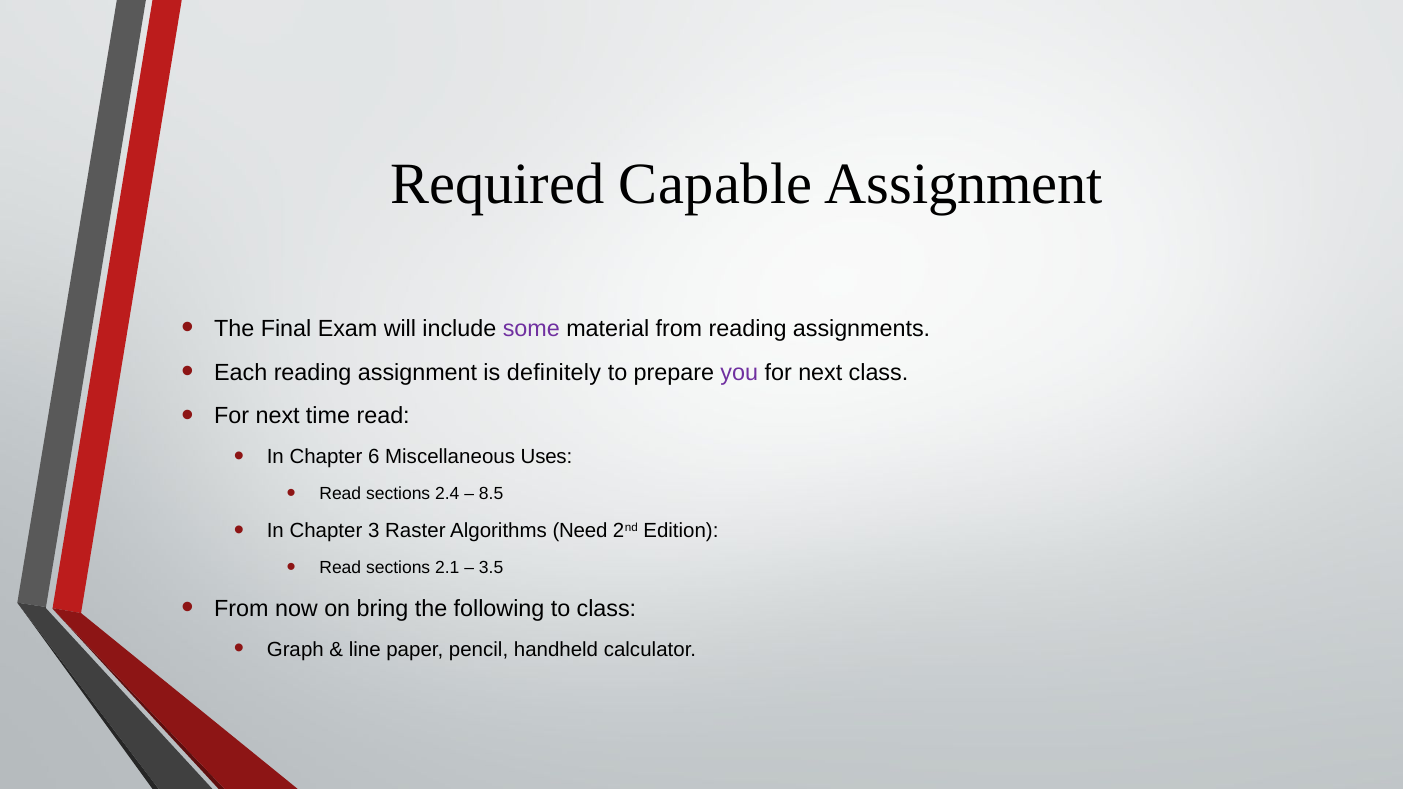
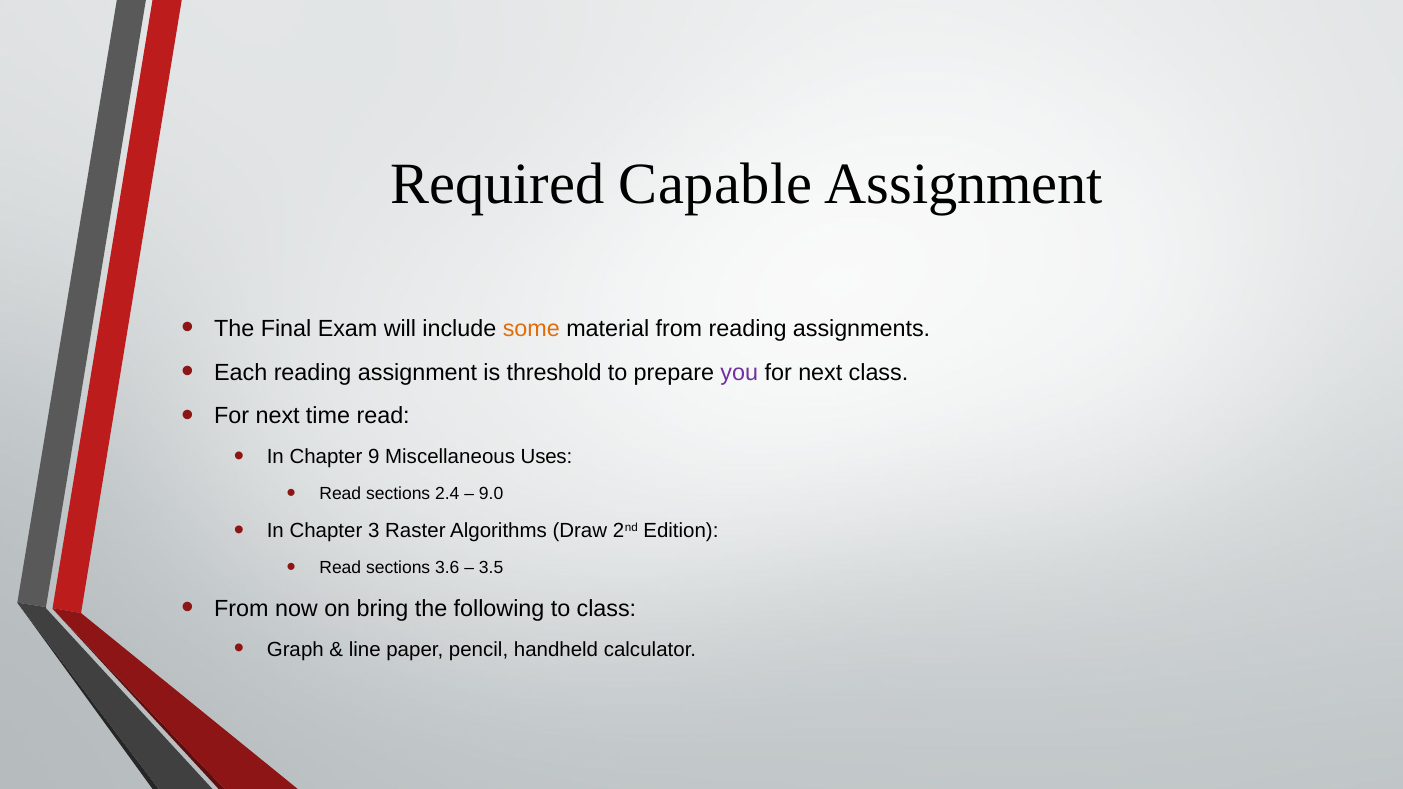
some colour: purple -> orange (531, 329)
definitely: definitely -> threshold (554, 372)
6: 6 -> 9 (374, 457)
8.5: 8.5 -> 9.0 (491, 494)
Need: Need -> Draw (580, 531)
2.1: 2.1 -> 3.6 (447, 568)
